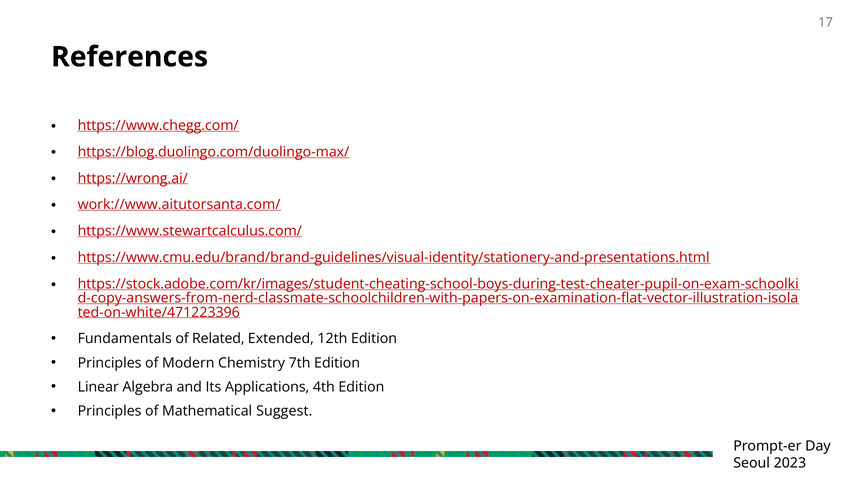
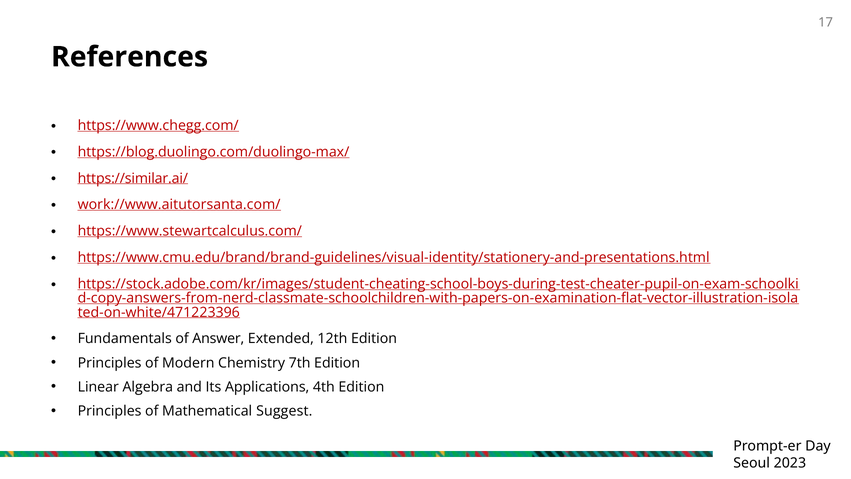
https://wrong.ai/: https://wrong.ai/ -> https://similar.ai/ (133, 178)
Related: Related -> Answer (218, 339)
